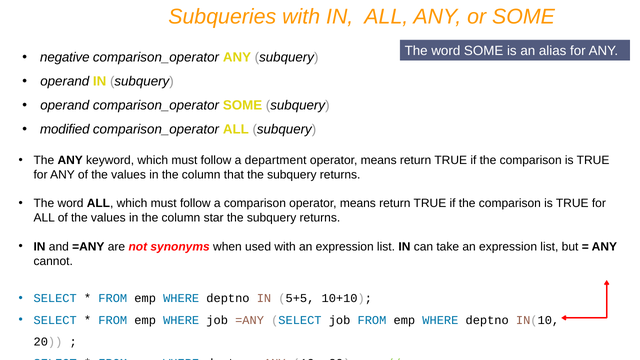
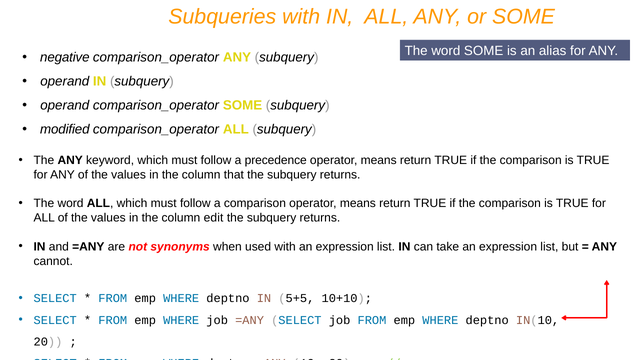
department: department -> precedence (276, 160)
star: star -> edit (214, 218)
